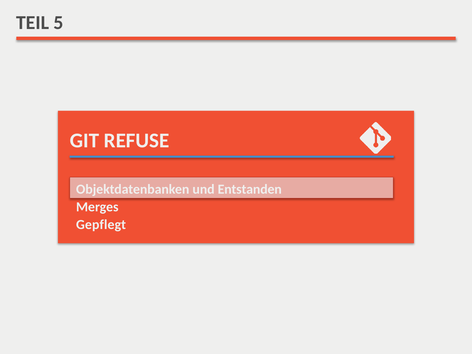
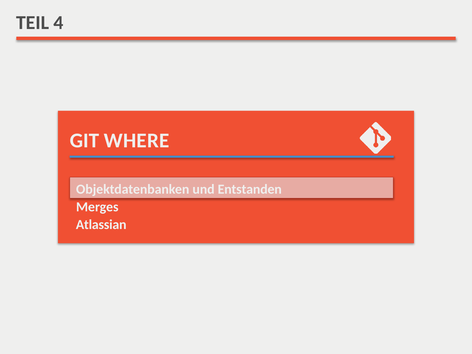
5: 5 -> 4 (58, 23)
REFUSE: REFUSE -> WHERE (137, 141)
Gepflegt: Gepflegt -> Atlassian (101, 225)
